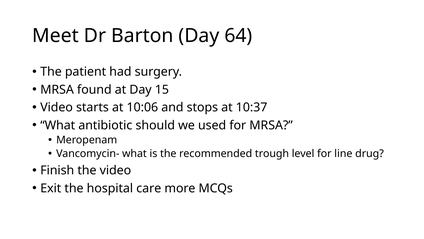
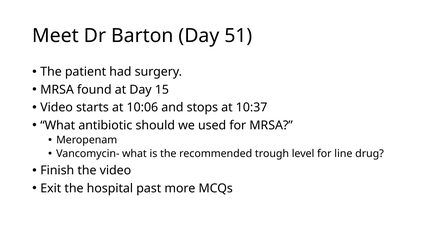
64: 64 -> 51 (238, 36)
care: care -> past (149, 188)
